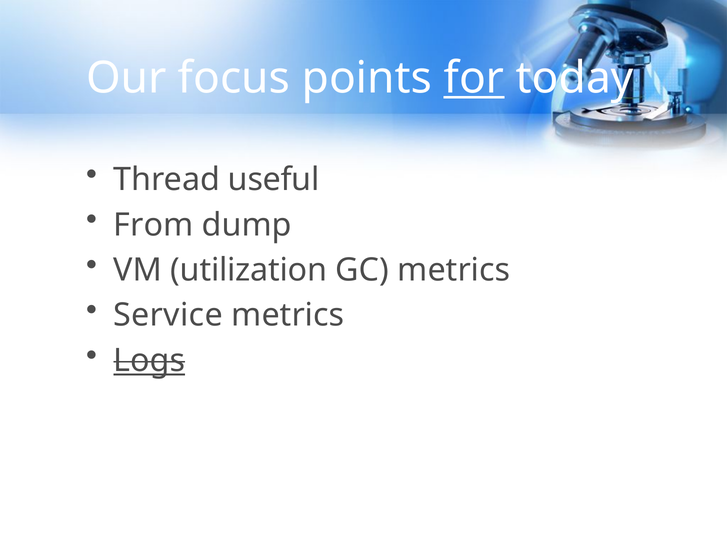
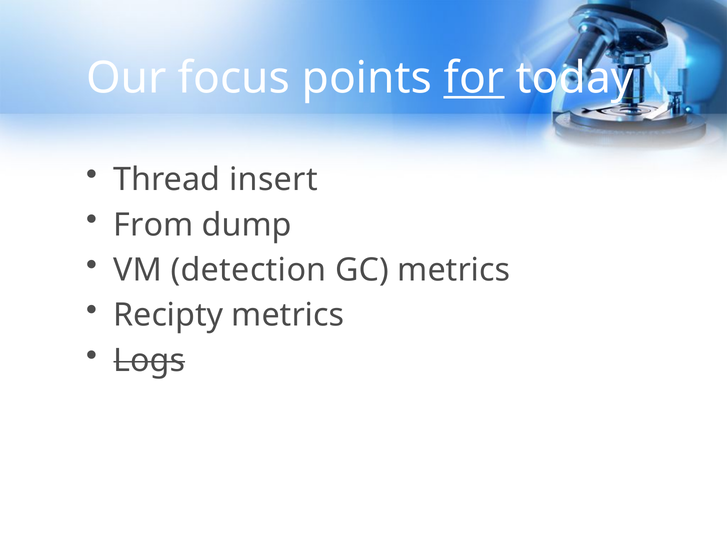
useful: useful -> insert (273, 180)
utilization: utilization -> detection (249, 270)
Service: Service -> Recipty (168, 315)
Logs underline: present -> none (149, 361)
